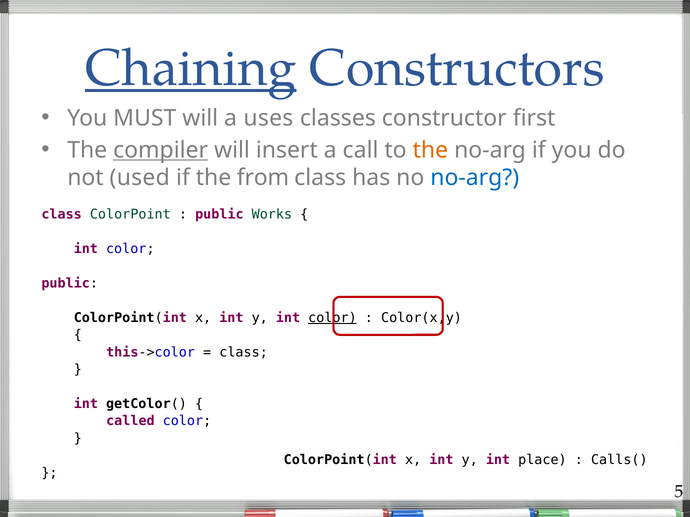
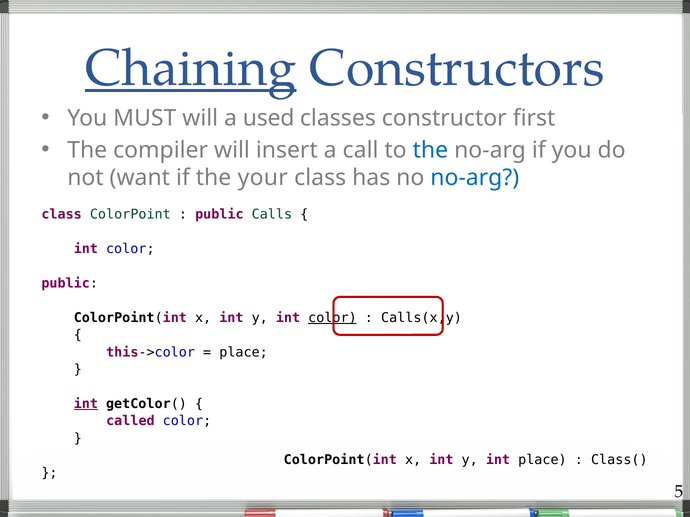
uses: uses -> used (269, 118)
compiler underline: present -> none (161, 150)
the colour: orange -> blue (430, 150)
used: used -> want (140, 178)
from: from -> your (263, 178)
Works: Works -> Calls (272, 215)
Color(x,y: Color(x,y -> Calls(x,y (421, 318)
class: class -> place (244, 353)
int underline: none -> present (86, 404)
Calls(: Calls( -> Class( (619, 460)
